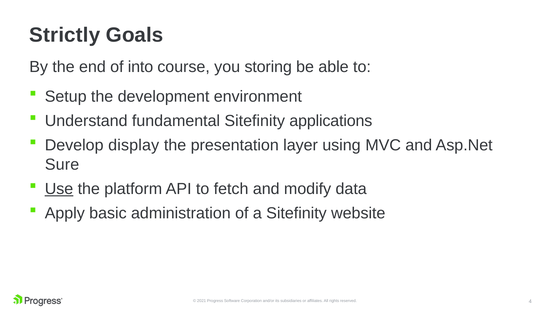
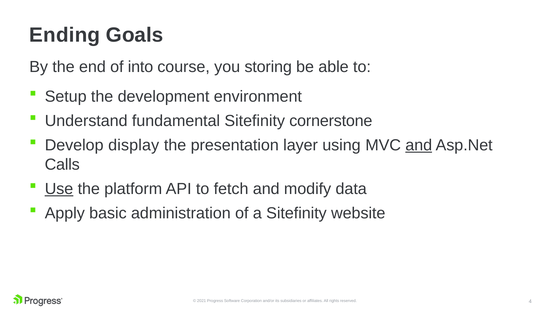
Strictly: Strictly -> Ending (65, 35)
applications: applications -> cornerstone (331, 121)
and underline: none -> present (419, 145)
Sure: Sure -> Calls (62, 165)
